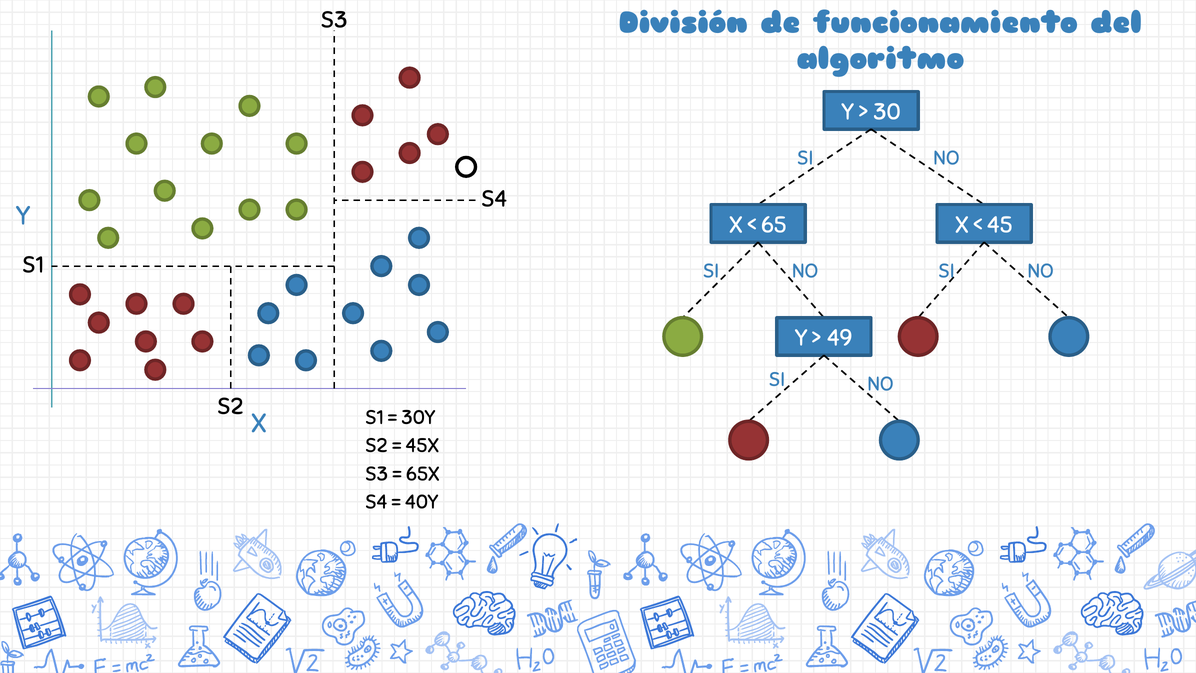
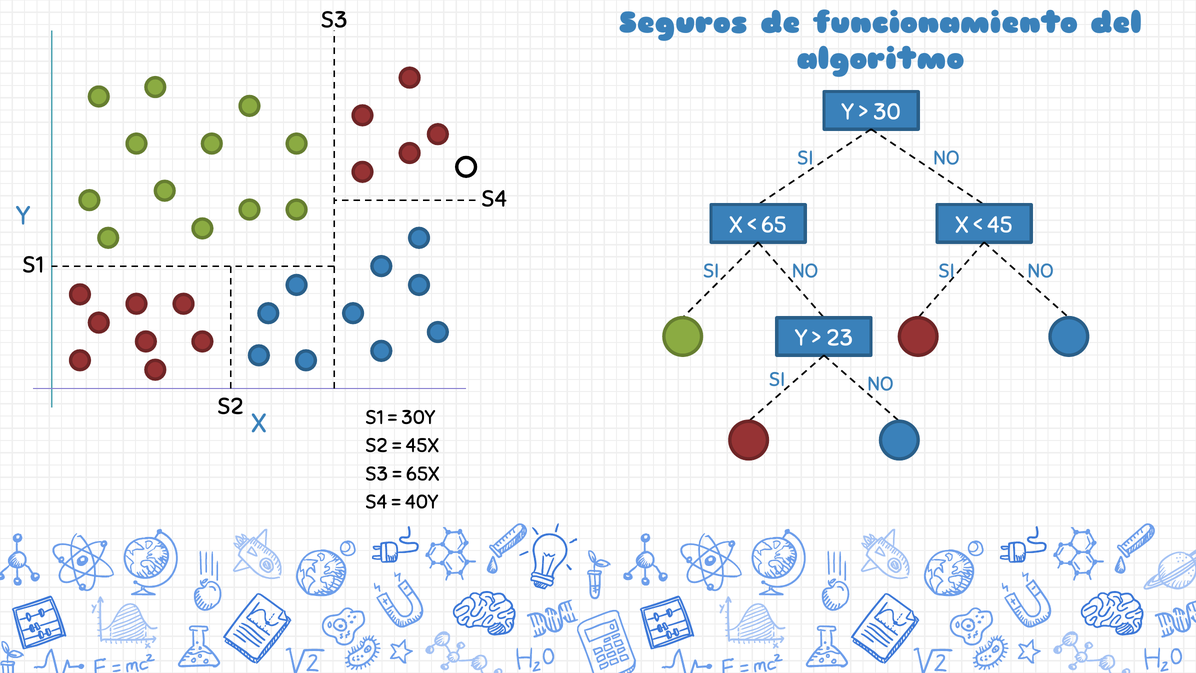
División: División -> Seguros (683, 23)
49: 49 -> 23 (840, 338)
